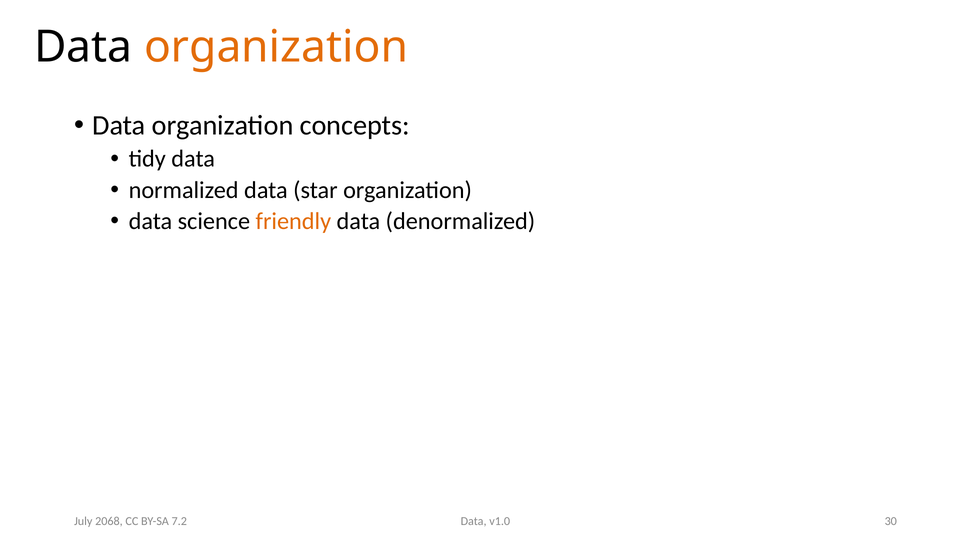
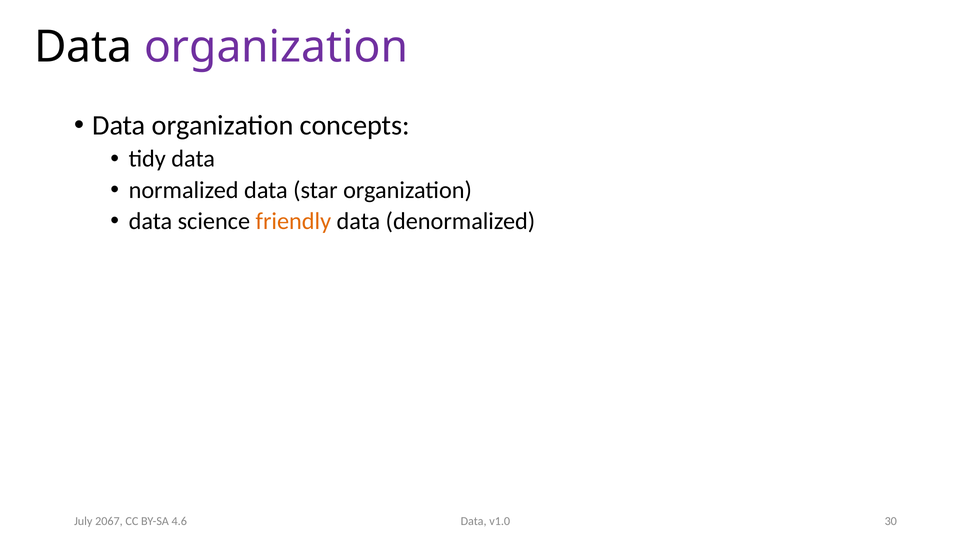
organization colour: orange -> purple (276, 47)
2068: 2068 -> 2067 (109, 522)
7.2: 7.2 -> 4.6 (179, 522)
